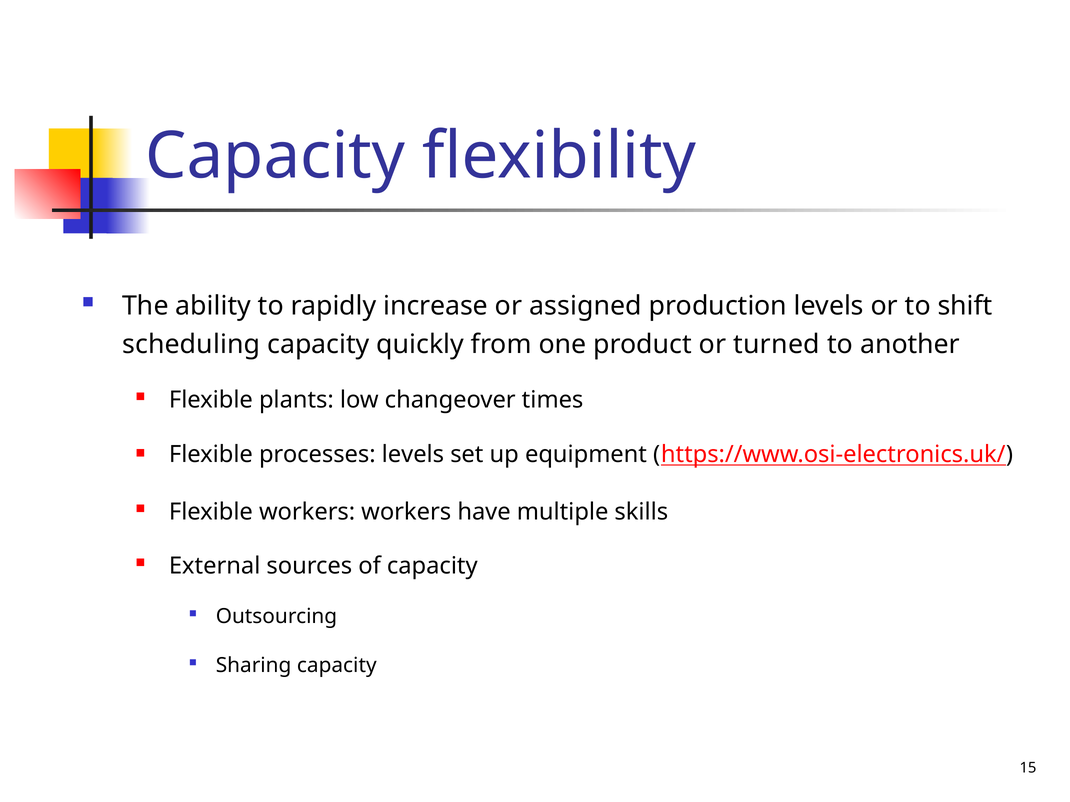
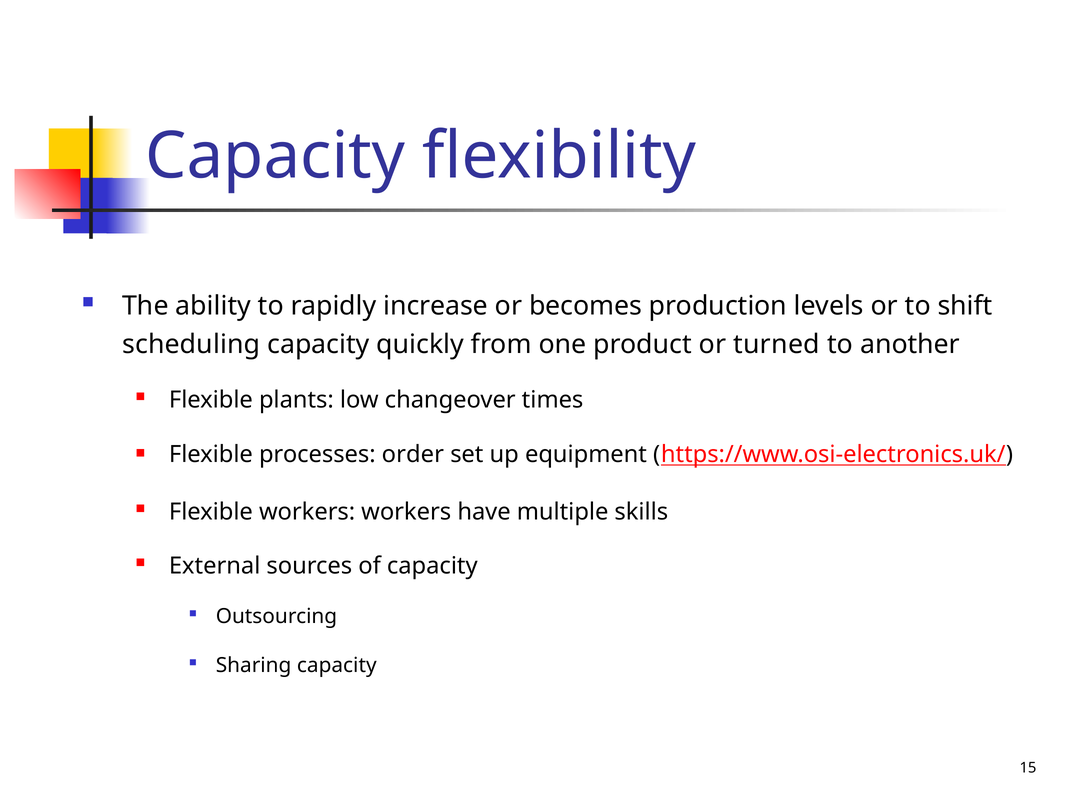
assigned: assigned -> becomes (586, 306)
processes levels: levels -> order (413, 455)
